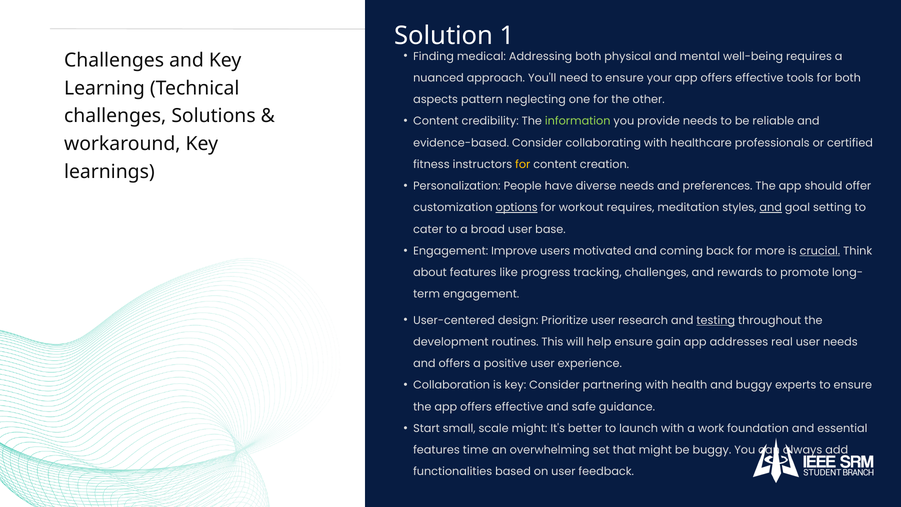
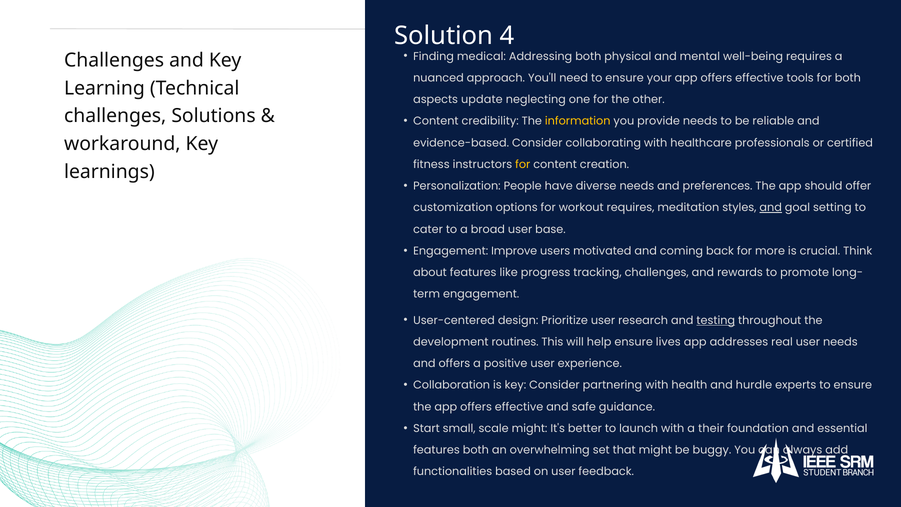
1: 1 -> 4 (507, 36)
pattern: pattern -> update (482, 100)
information colour: light green -> yellow (578, 121)
options underline: present -> none (517, 208)
crucial underline: present -> none (820, 251)
gain: gain -> lives (668, 342)
and buggy: buggy -> hurdle (754, 385)
work: work -> their (711, 428)
features time: time -> both (476, 450)
